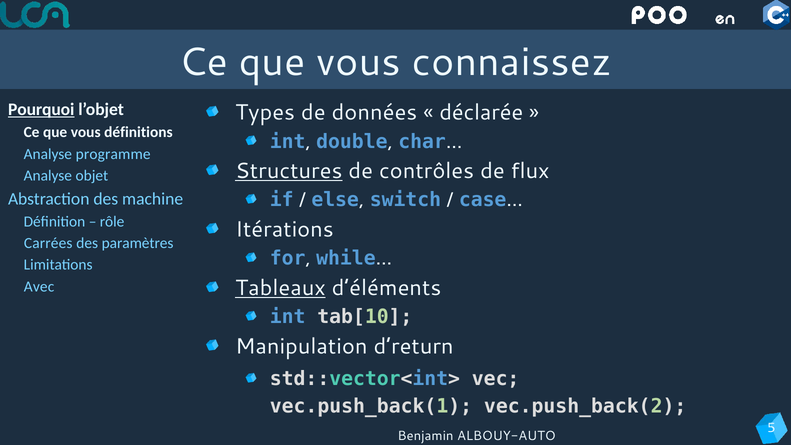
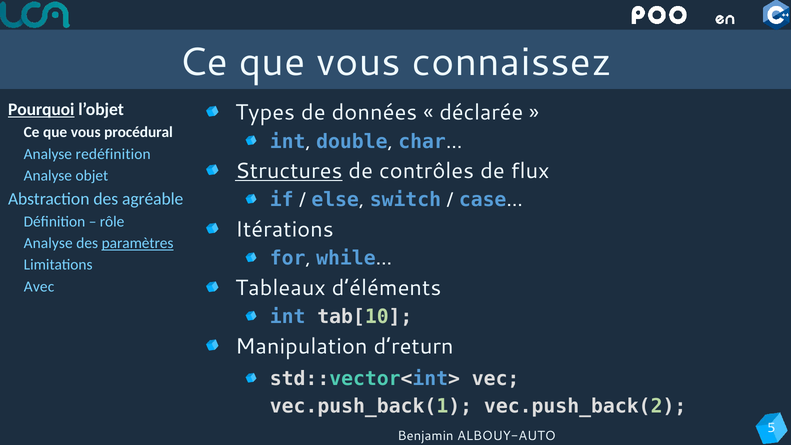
définitions: définitions -> procédural (138, 132)
programme: programme -> redéfinition (113, 154)
machine: machine -> agréable (153, 199)
Carrées: Carrées -> Analyse (48, 243)
paramètres underline: none -> present (138, 243)
Tableaux underline: present -> none (280, 288)
